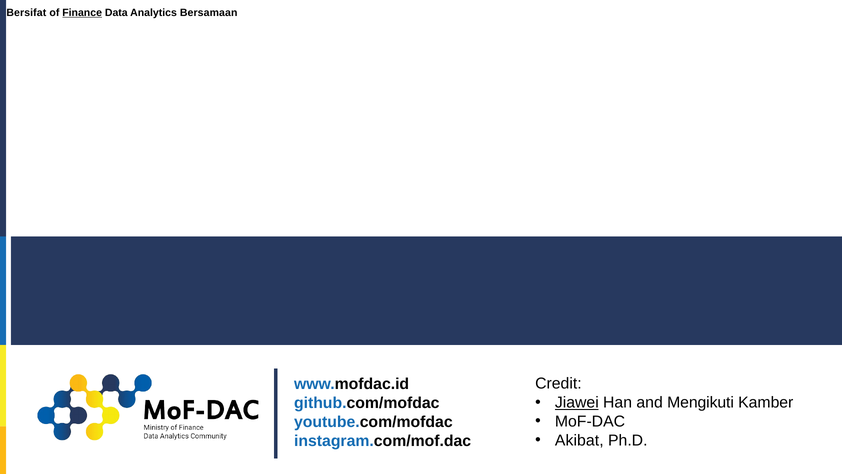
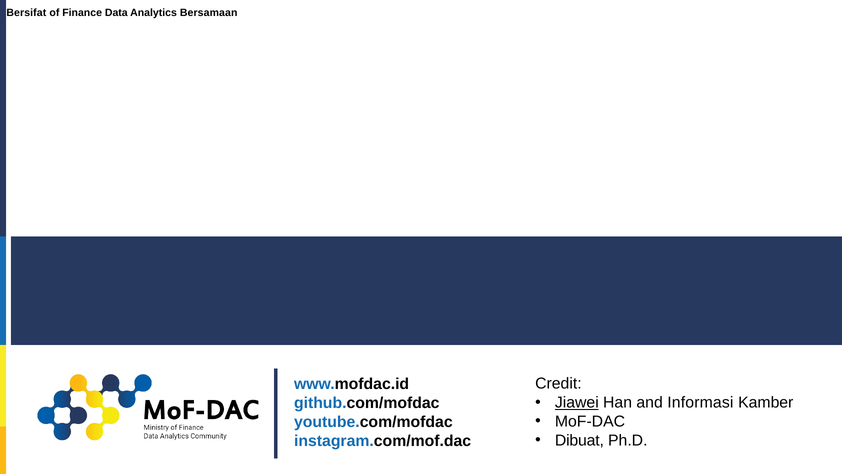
Finance underline: present -> none (82, 13)
Mengikuti: Mengikuti -> Informasi (700, 402)
Akibat: Akibat -> Dibuat (579, 440)
